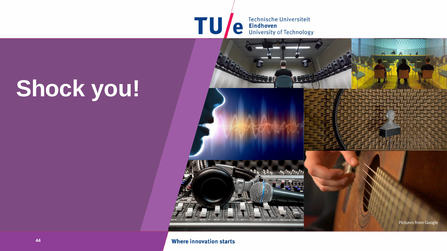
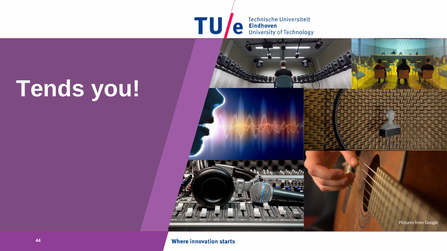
Shock: Shock -> Tends (50, 89)
